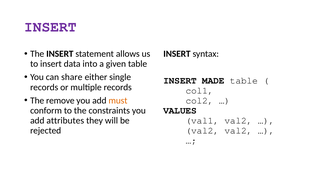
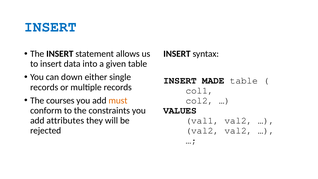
INSERT colour: purple -> blue (50, 27)
share: share -> down (72, 77)
remove: remove -> courses (60, 100)
